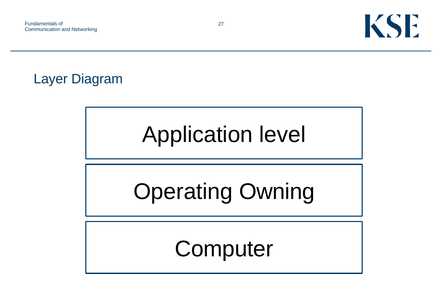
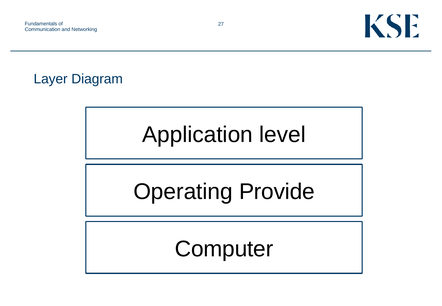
Owning: Owning -> Provide (277, 192)
